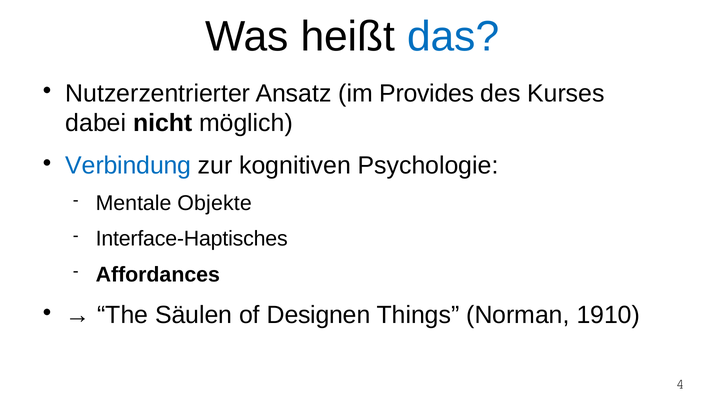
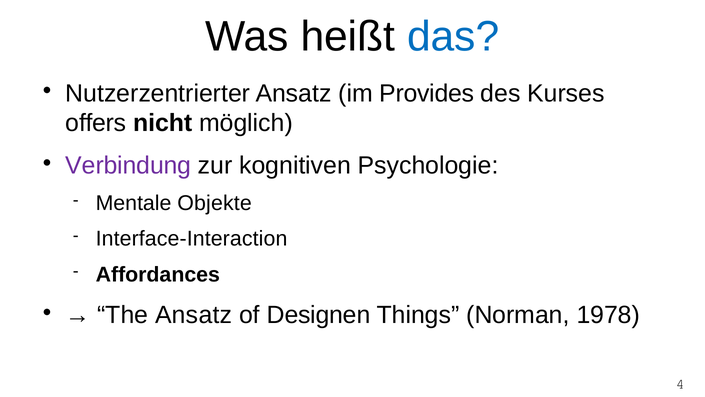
dabei: dabei -> offers (96, 123)
Verbindung colour: blue -> purple (128, 165)
Interface-Haptisches: Interface-Haptisches -> Interface-Interaction (192, 239)
The Säulen: Säulen -> Ansatz (194, 315)
1910: 1910 -> 1978 (608, 315)
